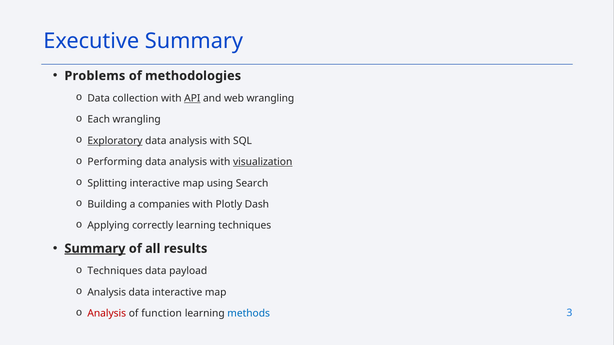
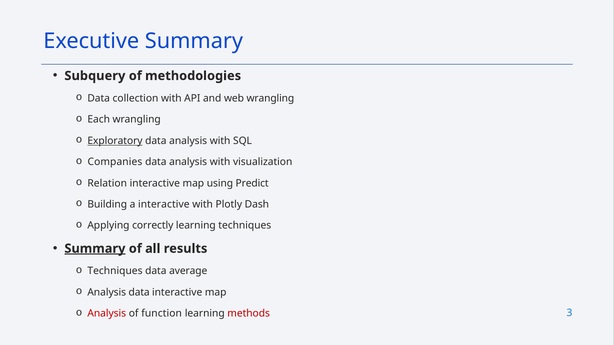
Problems: Problems -> Subquery (95, 76)
API underline: present -> none (192, 98)
Performing: Performing -> Companies (115, 162)
visualization underline: present -> none (263, 162)
Splitting: Splitting -> Relation (107, 183)
Search: Search -> Predict (252, 183)
a companies: companies -> interactive (164, 205)
payload: payload -> average (188, 271)
methods colour: blue -> red (249, 314)
